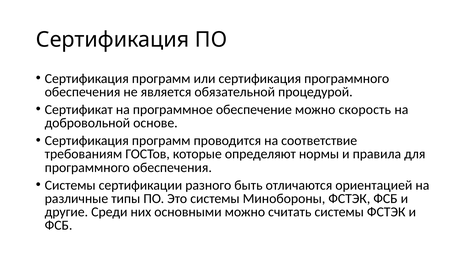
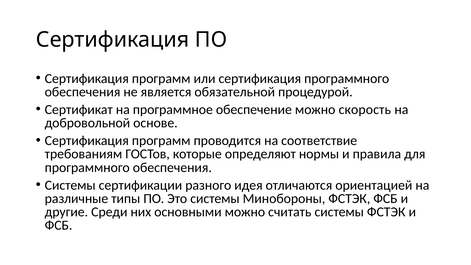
быть: быть -> идея (248, 185)
